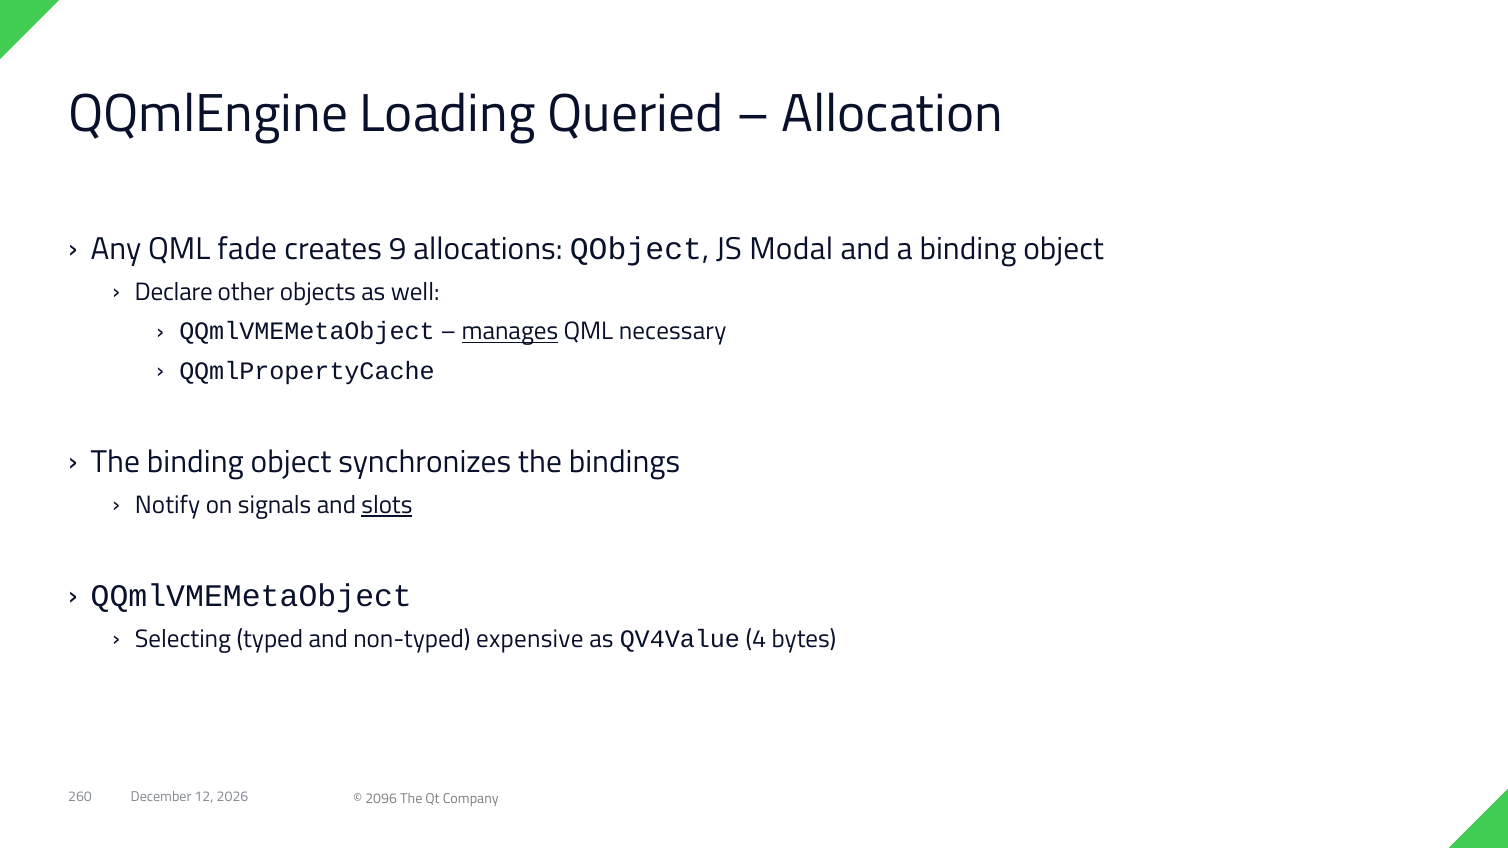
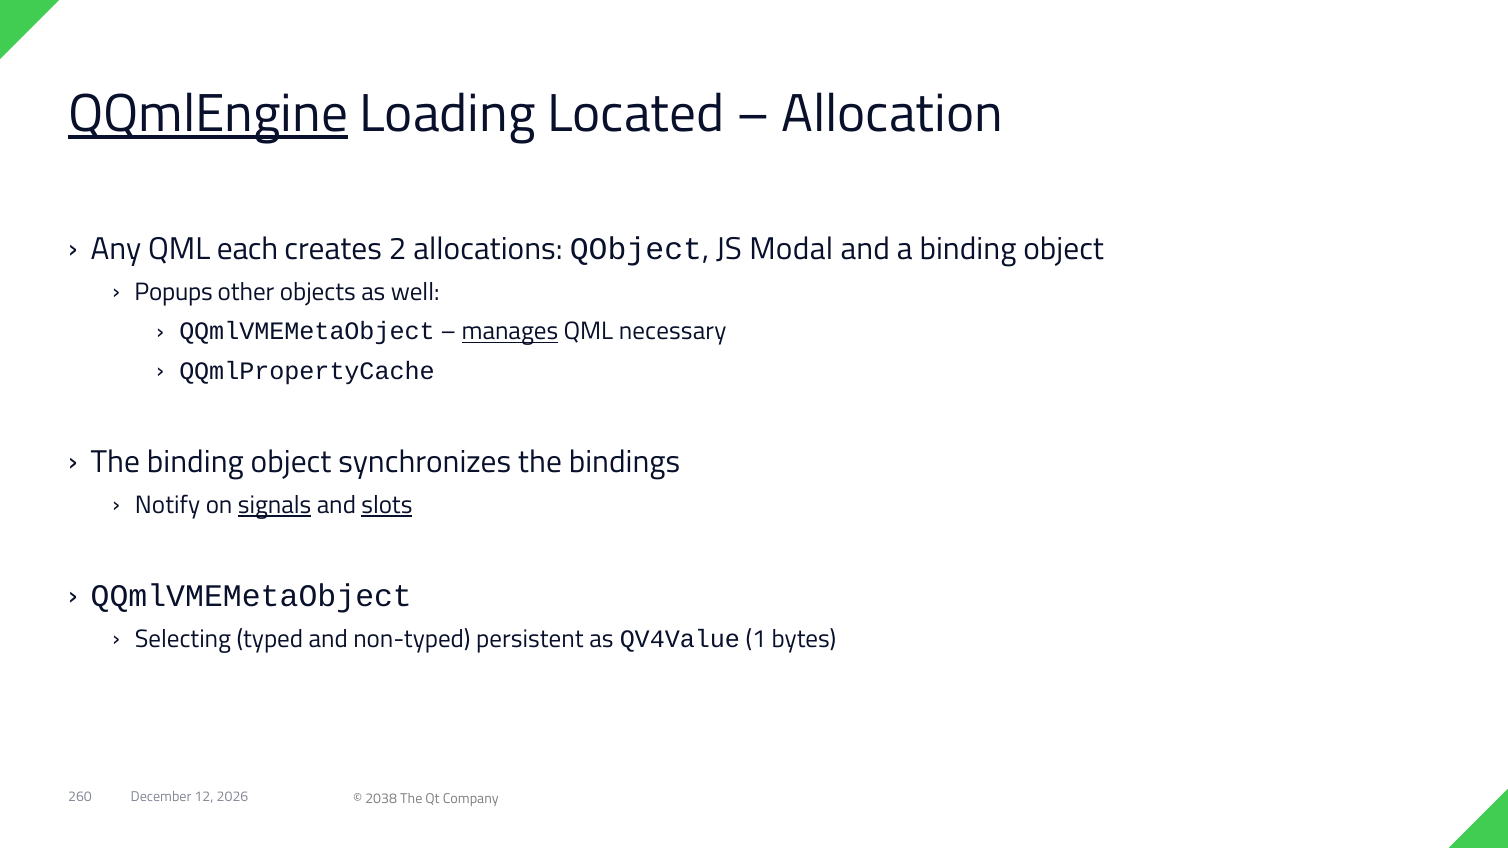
QQmlEngine underline: none -> present (208, 114)
Queried: Queried -> Located (636, 114)
fade: fade -> each (248, 249)
9: 9 -> 2 (398, 249)
Declare: Declare -> Popups (174, 292)
signals underline: none -> present (275, 505)
expensive: expensive -> persistent (530, 639)
4: 4 -> 1 (756, 639)
2096: 2096 -> 2038 (381, 799)
